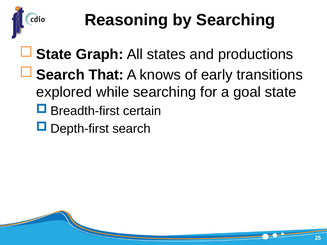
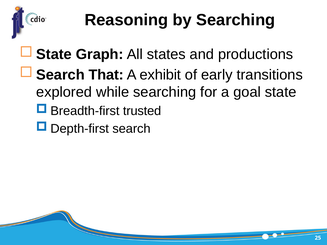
knows: knows -> exhibit (160, 75)
certain: certain -> trusted (142, 111)
